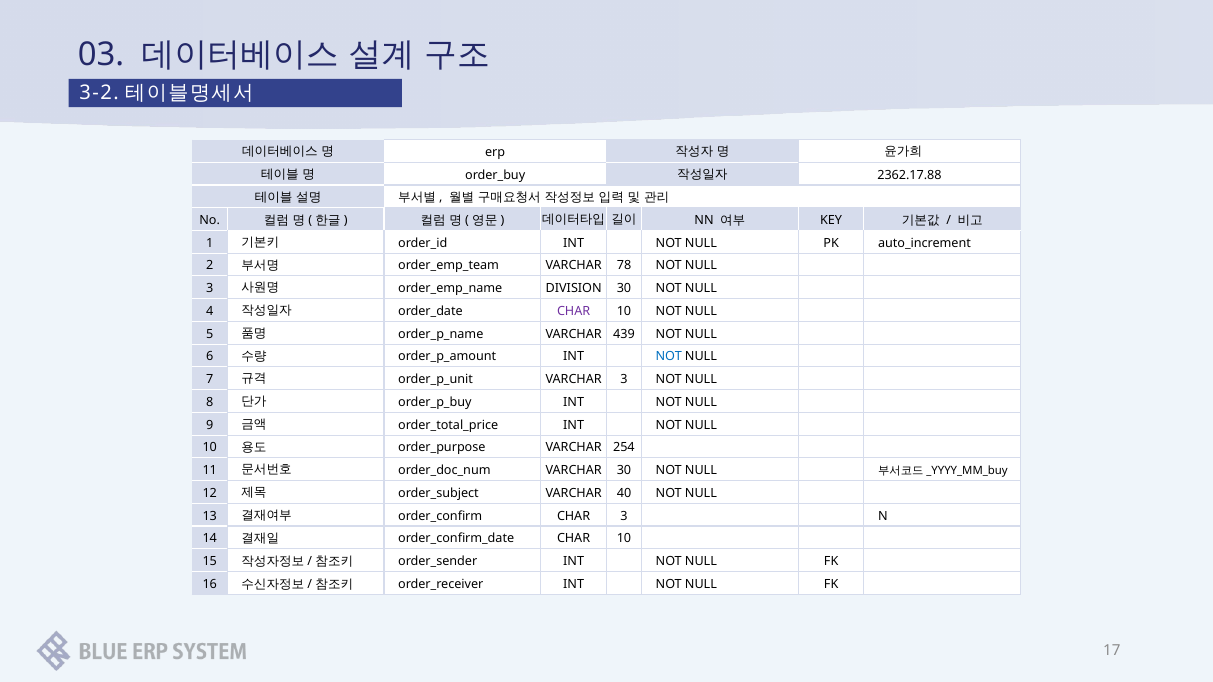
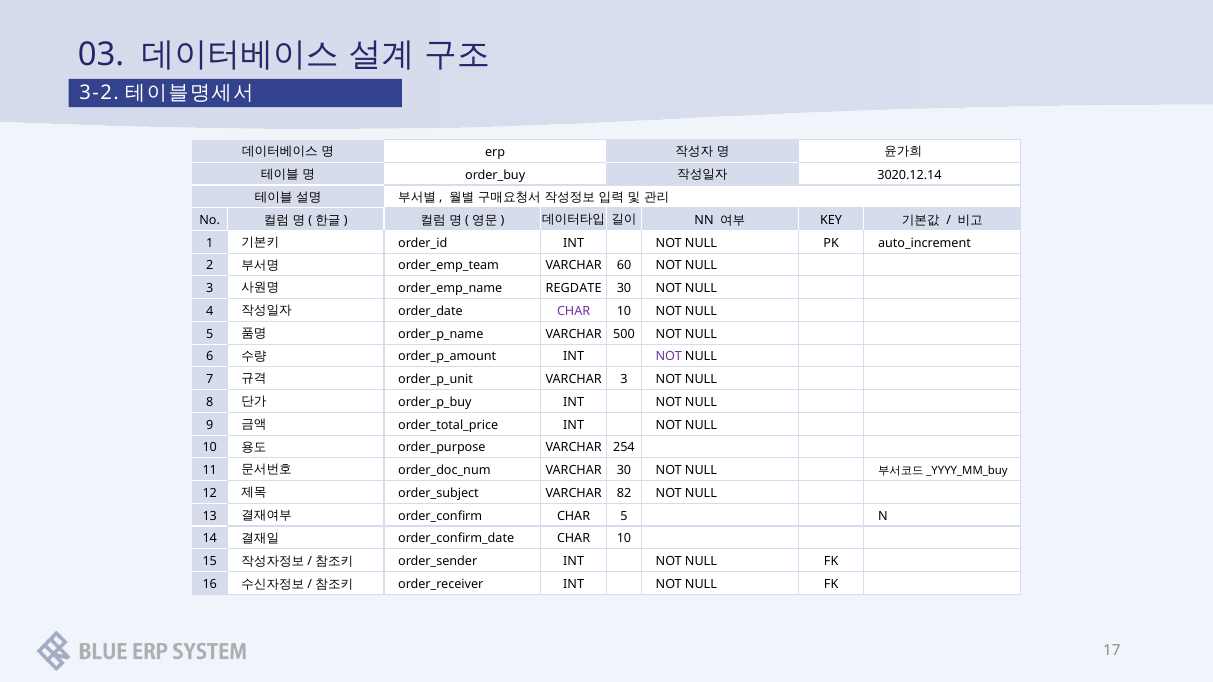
2362.17.88: 2362.17.88 -> 3020.12.14 (910, 175)
78: 78 -> 60 (624, 266)
DIVISION: DIVISION -> REGDATE (574, 289)
439: 439 -> 500 (624, 334)
NOT colour: blue -> purple (669, 357)
40: 40 -> 82 (624, 493)
CHAR 3: 3 -> 5 (624, 516)
